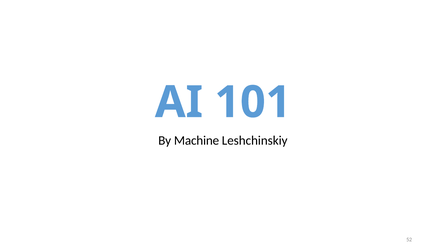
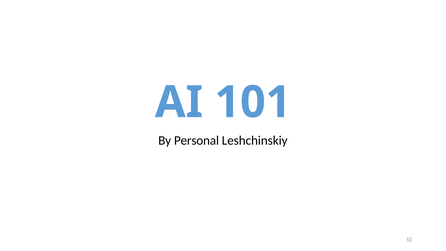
Machine: Machine -> Personal (197, 140)
